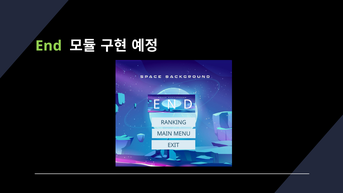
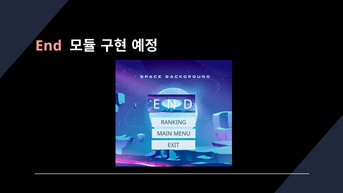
End colour: light green -> pink (49, 46)
